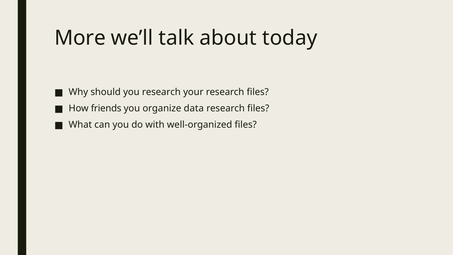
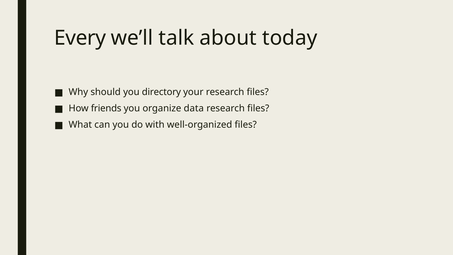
More: More -> Every (80, 38)
you research: research -> directory (161, 92)
